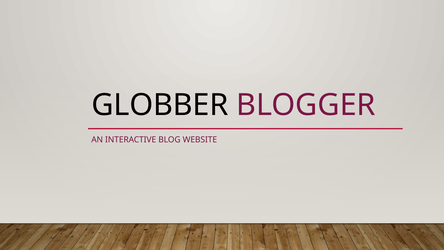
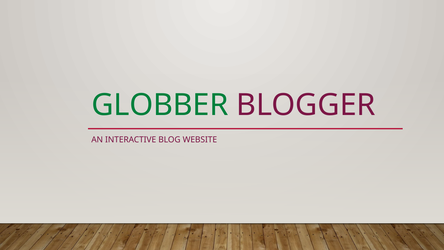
GLOBBER colour: black -> green (160, 105)
